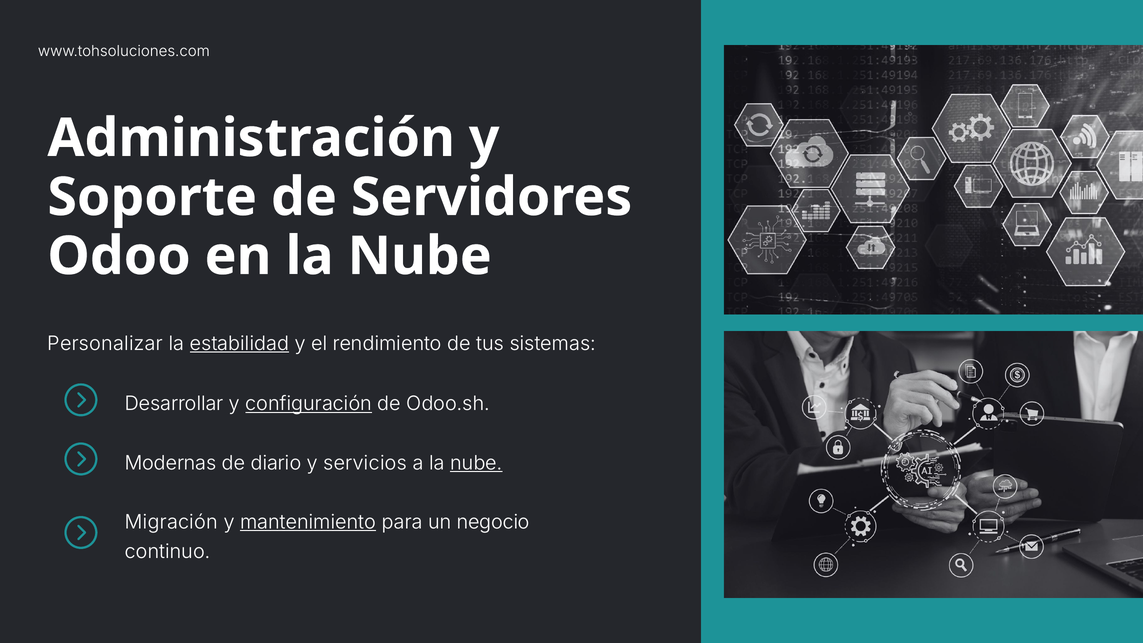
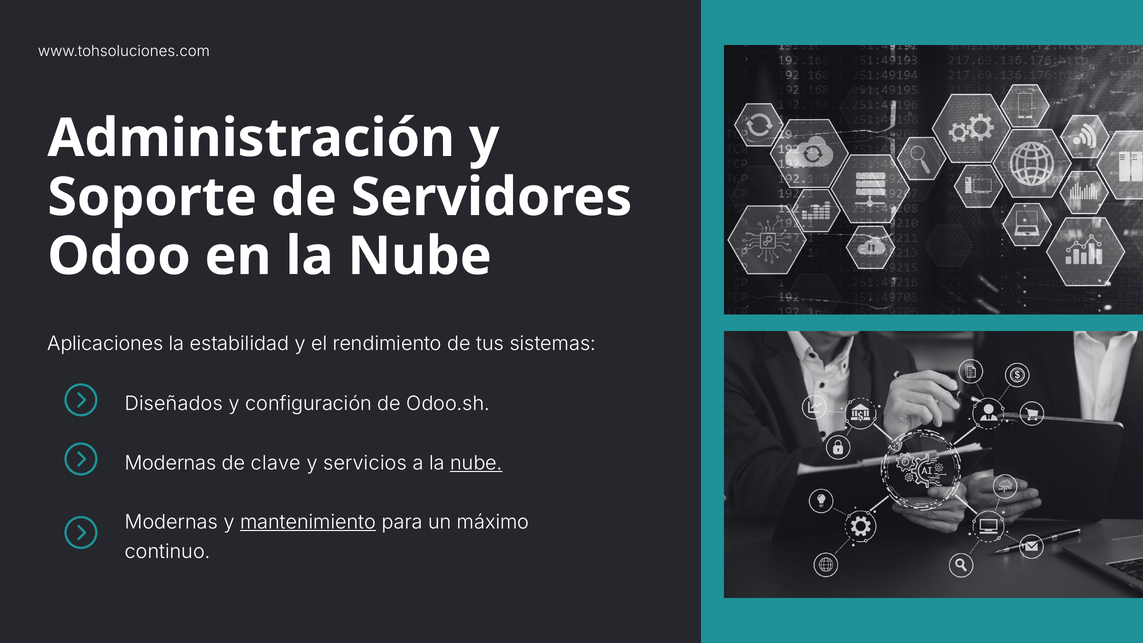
Personalizar: Personalizar -> Aplicaciones (105, 344)
estabilidad underline: present -> none (239, 344)
Desarrollar: Desarrollar -> Diseñados (174, 404)
configuración underline: present -> none (309, 404)
diario: diario -> clave (276, 463)
Migración: Migración -> Modernas (171, 522)
negocio: negocio -> máximo (493, 522)
